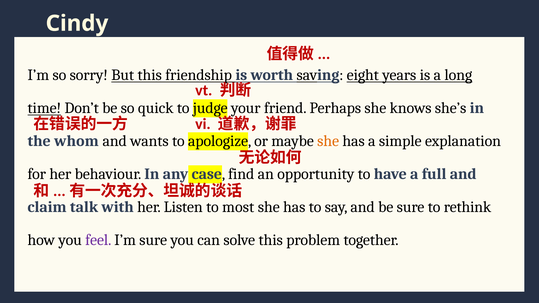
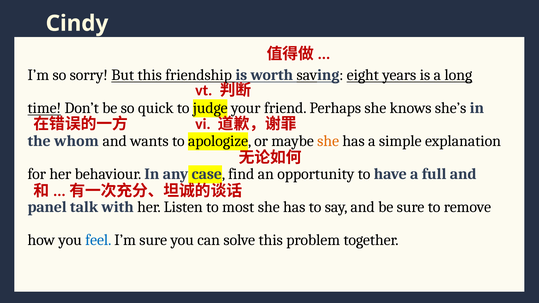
claim: claim -> panel (47, 207)
rethink: rethink -> remove (467, 207)
feel colour: purple -> blue (98, 240)
